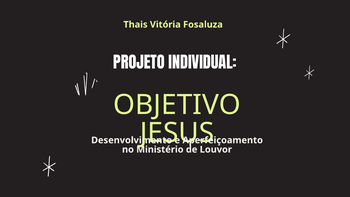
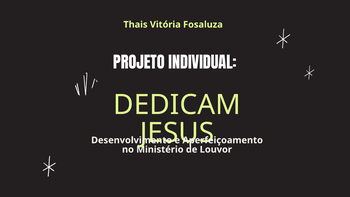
OBJETIVO: OBJETIVO -> DEDICAM (177, 105)
